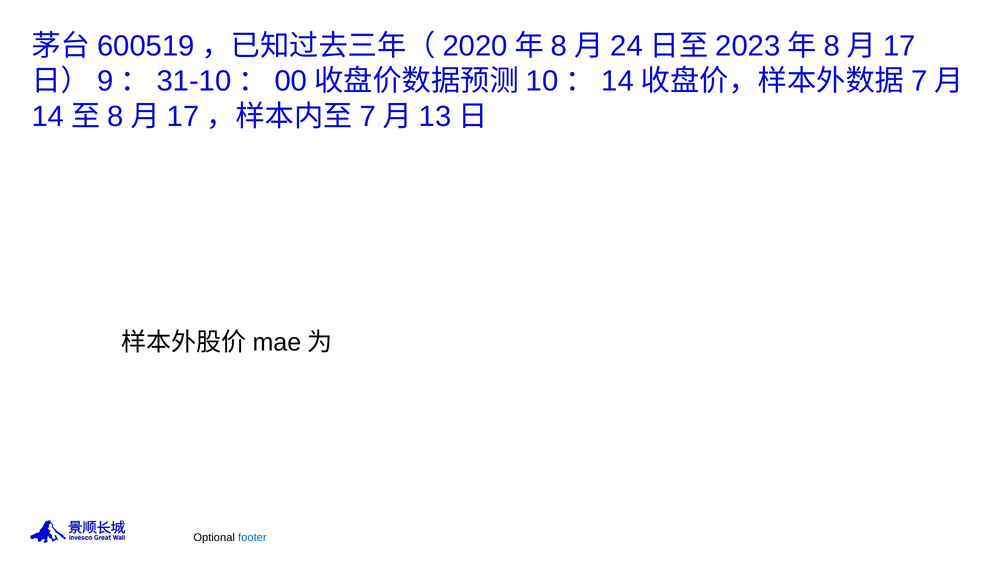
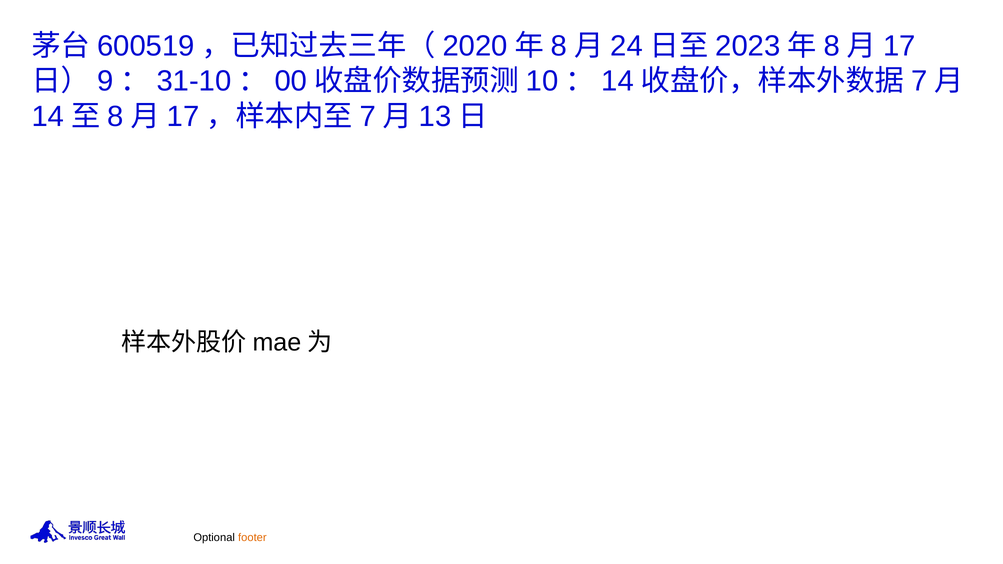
footer colour: blue -> orange (252, 538)
